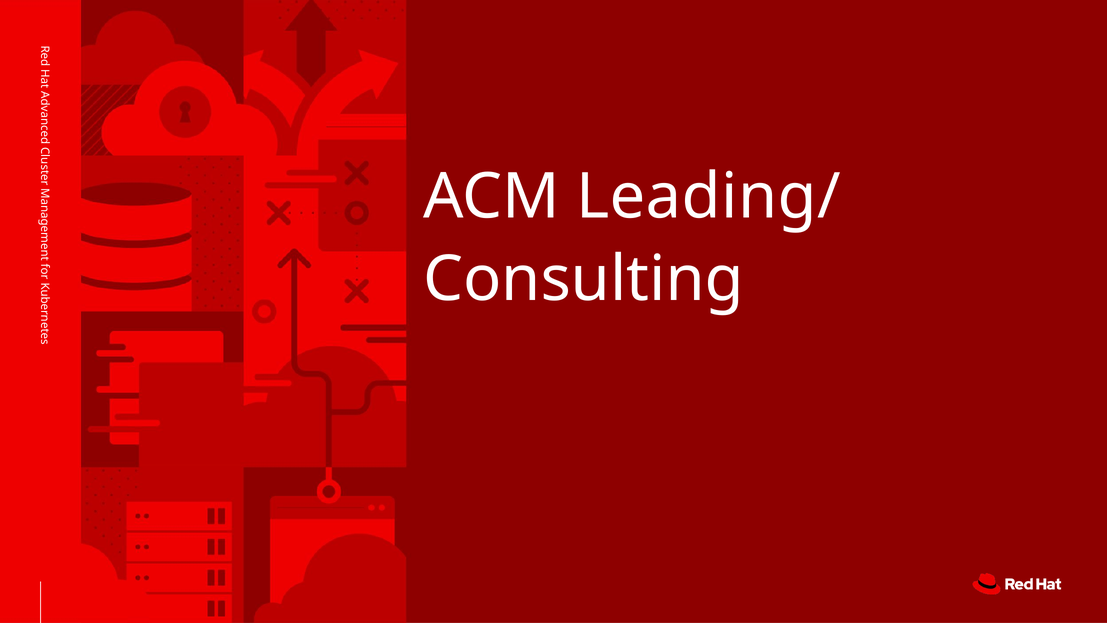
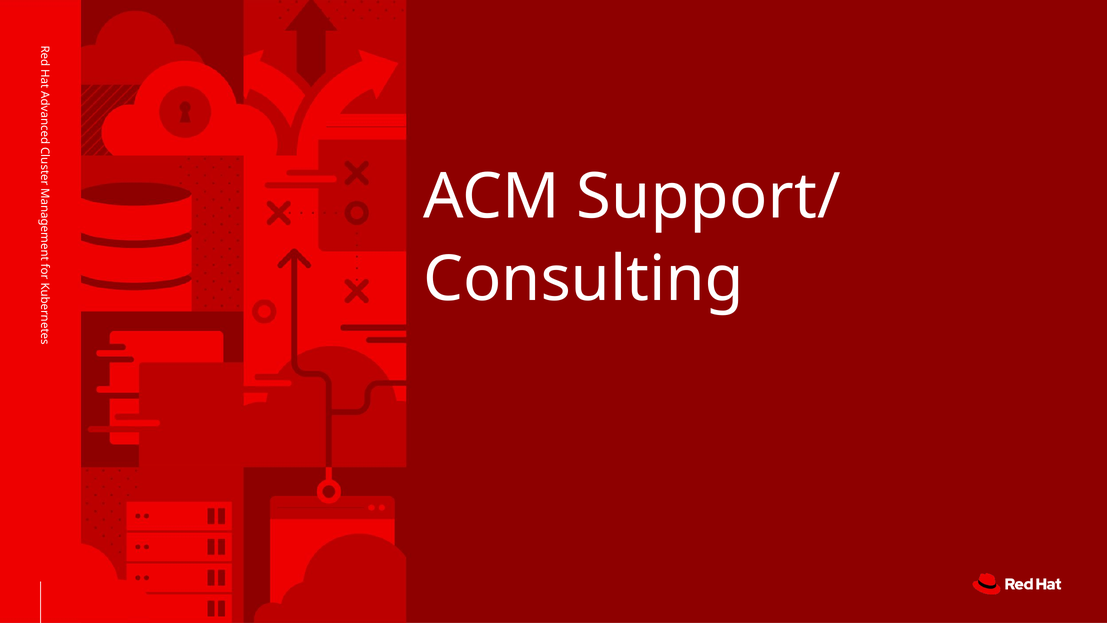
Leading/: Leading/ -> Support/ (709, 197)
